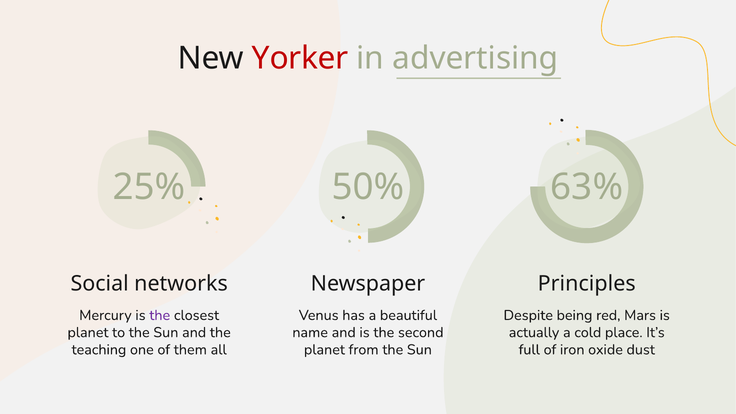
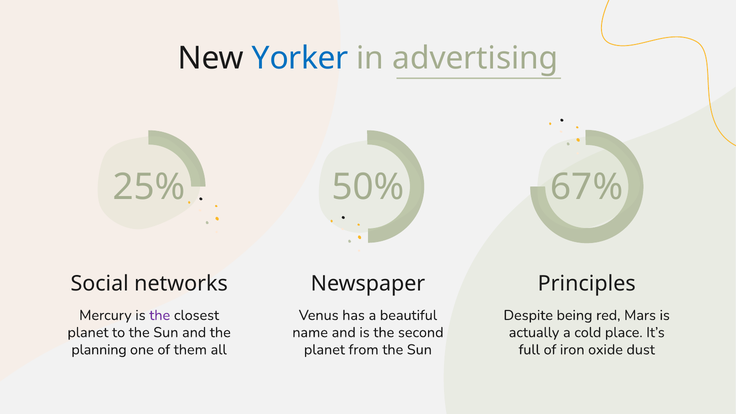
Yorker colour: red -> blue (300, 59)
63%: 63% -> 67% (587, 187)
teaching: teaching -> planning (99, 350)
